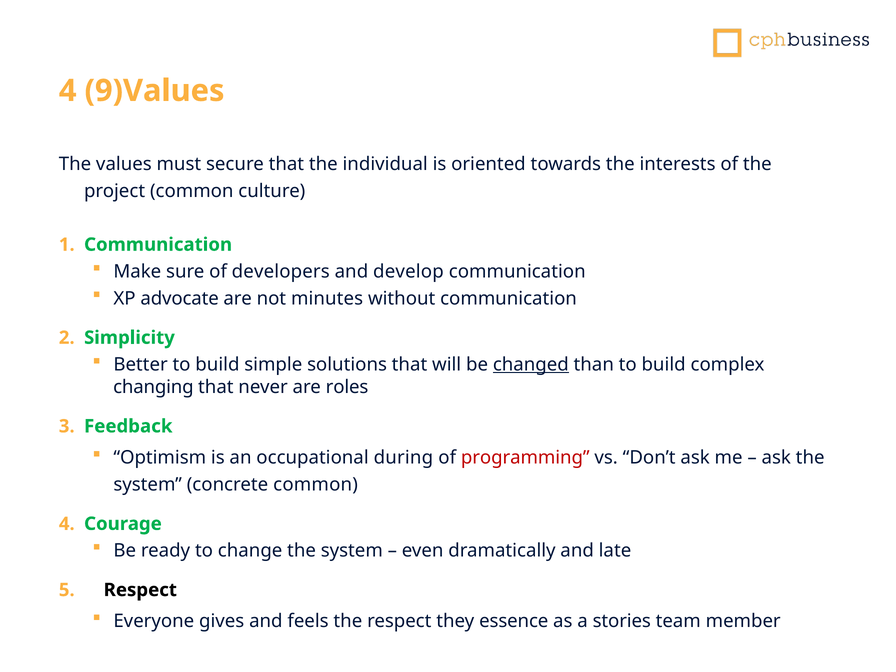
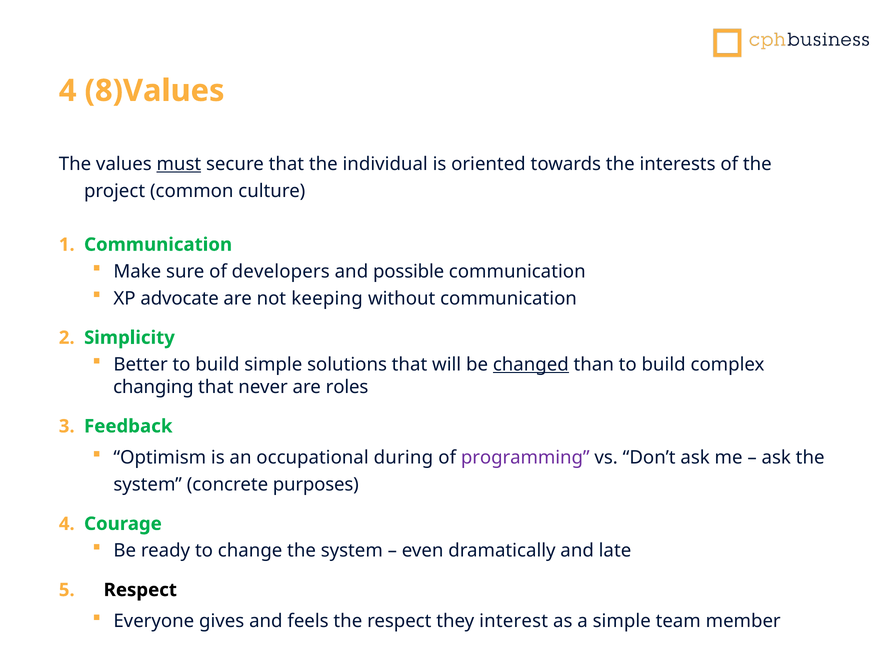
9)Values: 9)Values -> 8)Values (155, 91)
must underline: none -> present (179, 164)
develop: develop -> possible (409, 271)
minutes: minutes -> keeping (327, 298)
programming colour: red -> purple (525, 458)
concrete common: common -> purposes (316, 484)
essence: essence -> interest (514, 621)
a stories: stories -> simple (622, 621)
